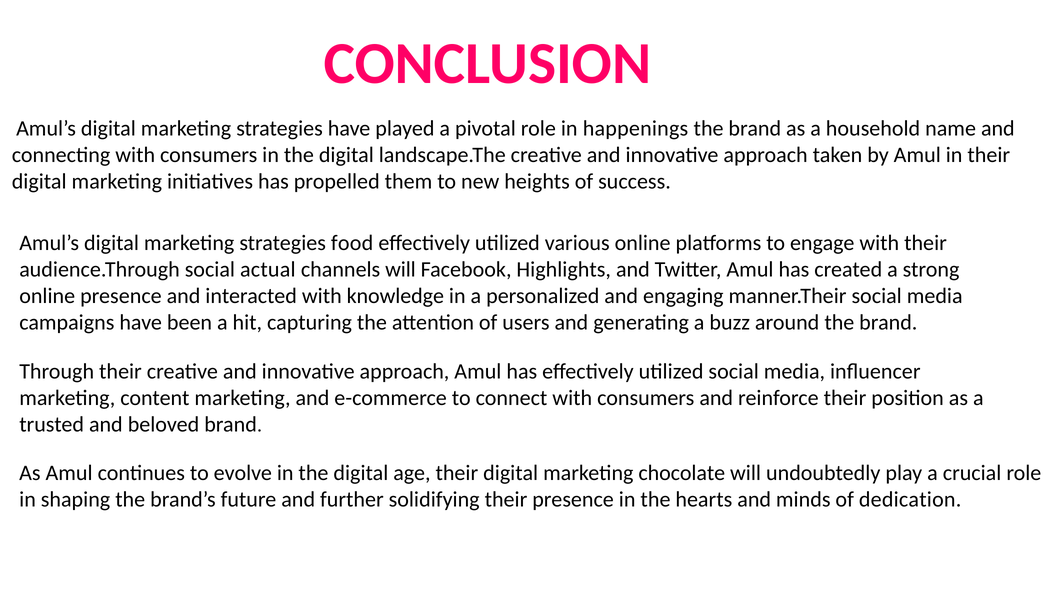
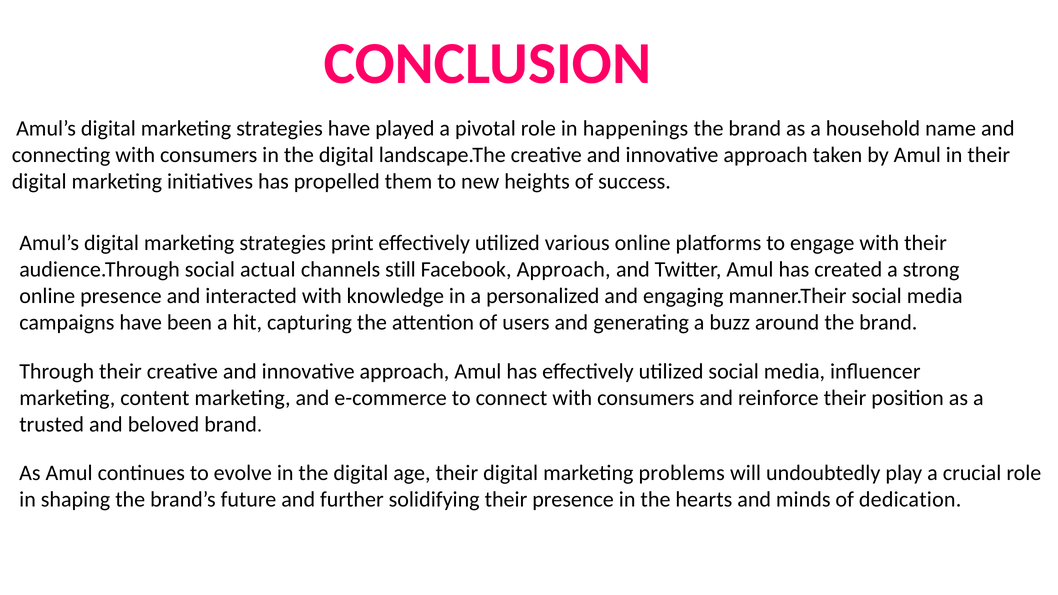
food: food -> print (352, 243)
channels will: will -> still (400, 269)
Facebook Highlights: Highlights -> Approach (564, 269)
chocolate: chocolate -> problems (682, 473)
